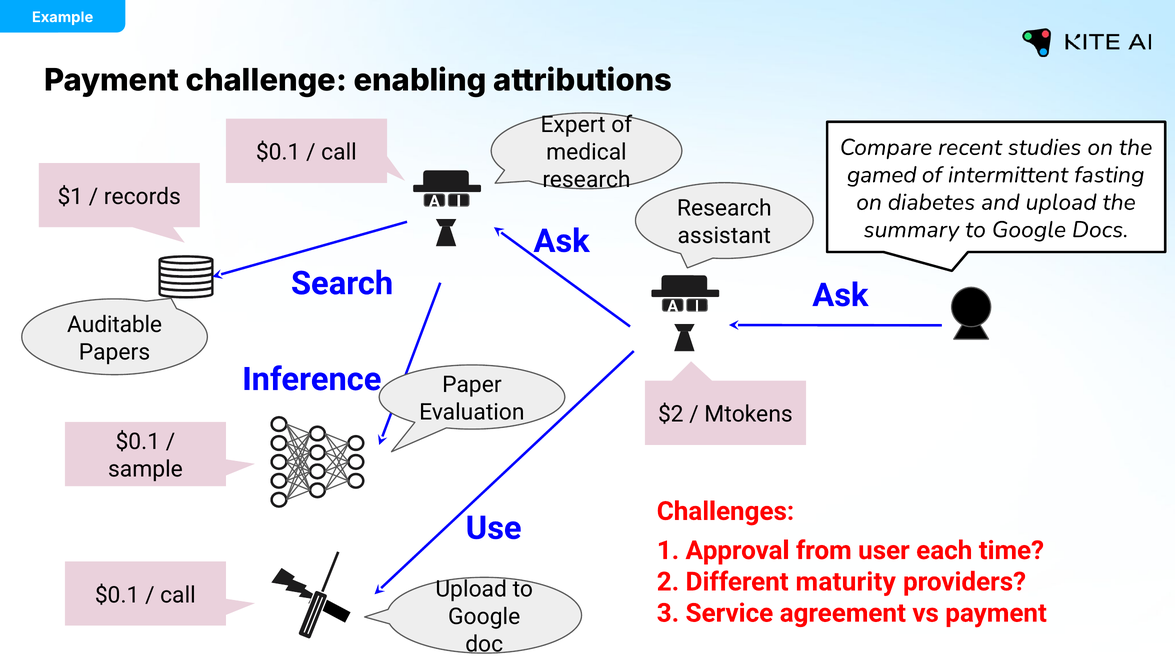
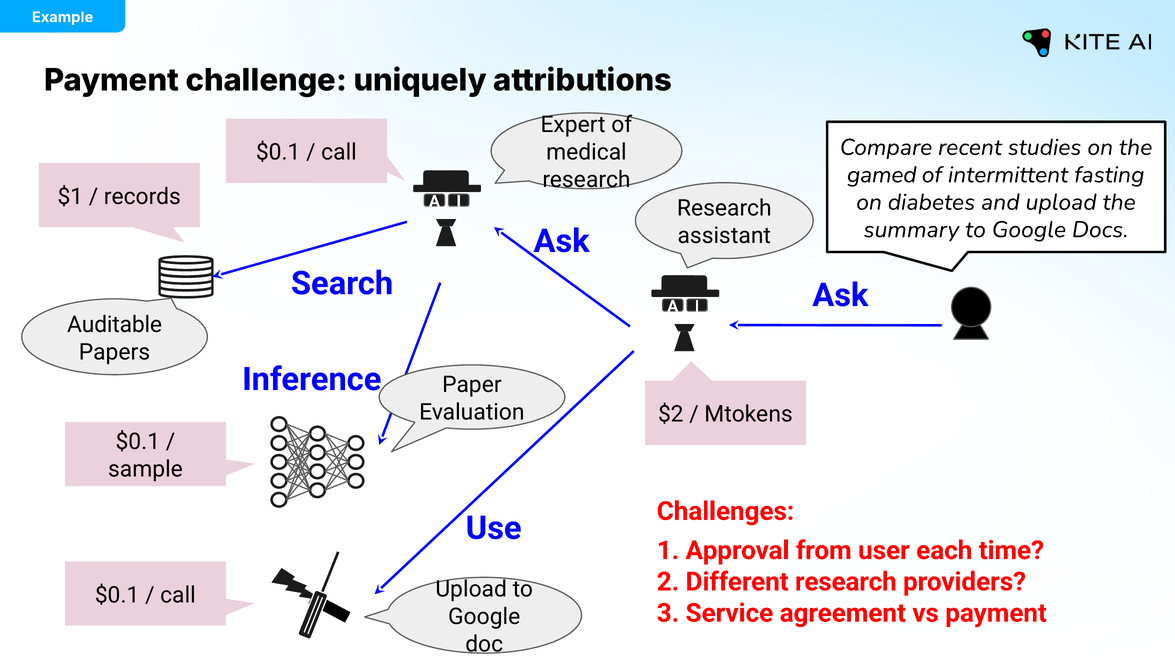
enabling: enabling -> uniquely (420, 80)
Different maturity: maturity -> research (846, 582)
